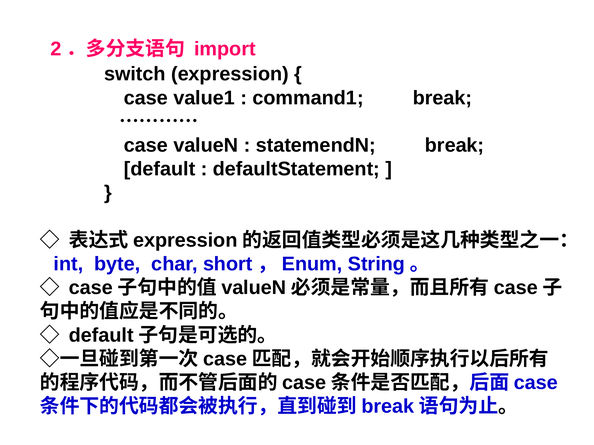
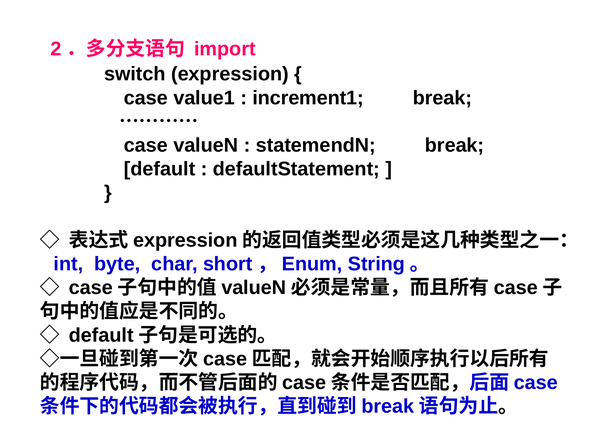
command1: command1 -> increment1 (308, 98)
